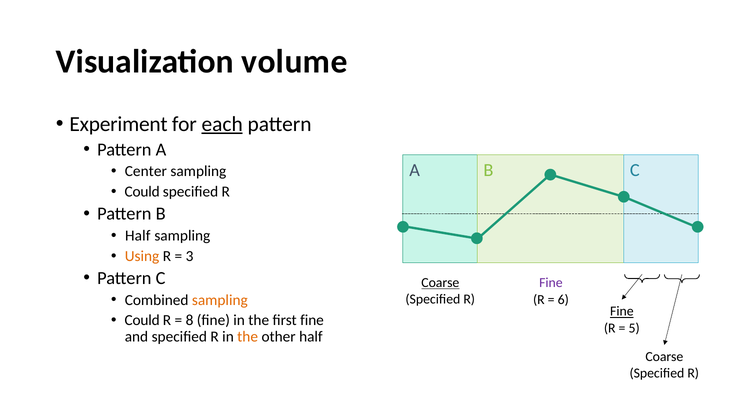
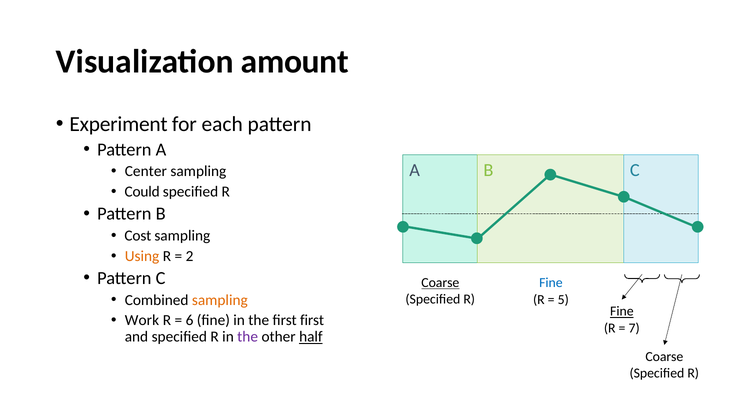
volume: volume -> amount (295, 62)
each underline: present -> none (222, 124)
Half: Half -> Cost (138, 236)
3: 3 -> 2 (190, 256)
Fine colour: purple -> blue (551, 283)
6: 6 -> 5 (563, 299)
Could: Could -> Work (142, 320)
8: 8 -> 6 (190, 320)
first fine: fine -> first (312, 320)
5: 5 -> 7 (634, 328)
the colour: orange -> purple (248, 337)
half underline: none -> present (311, 337)
